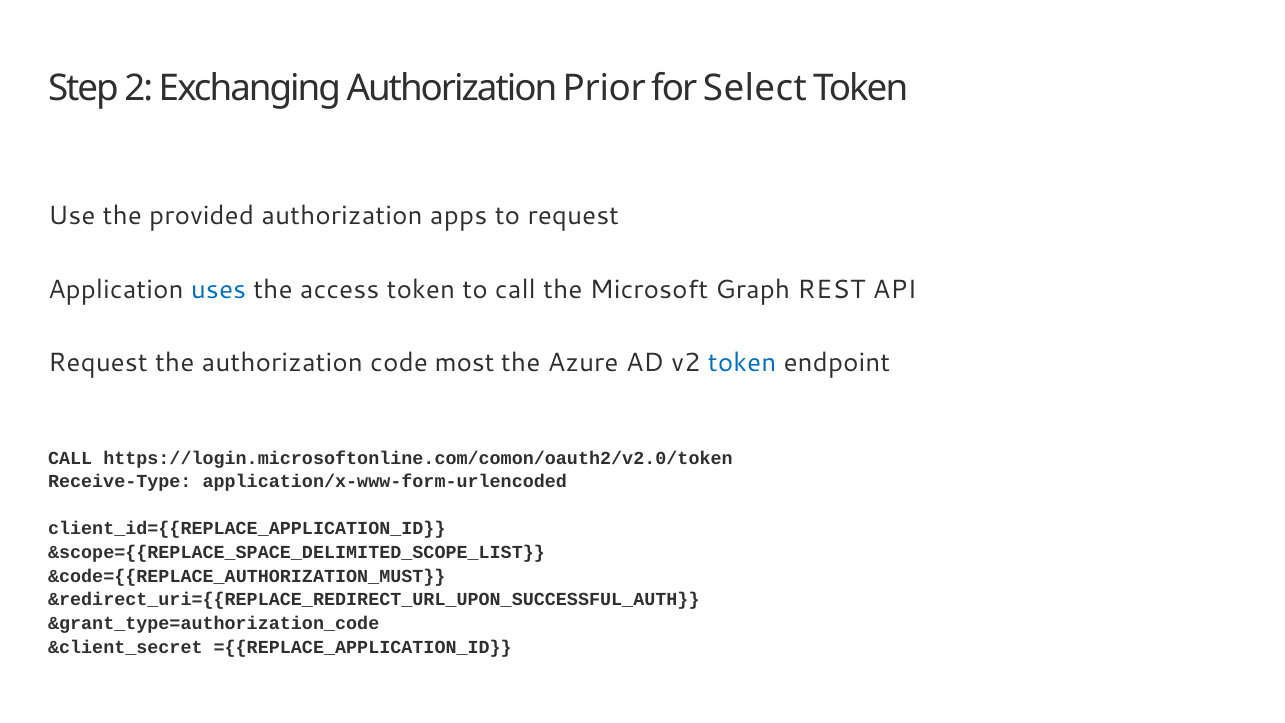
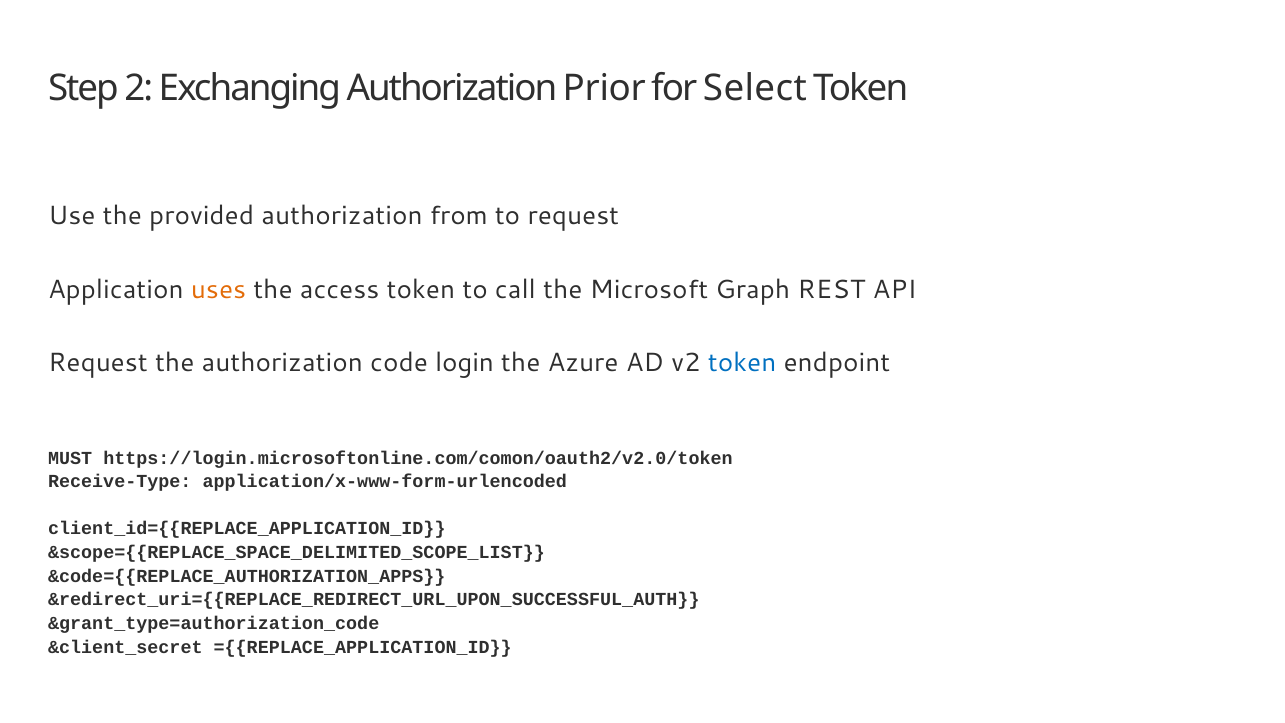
apps: apps -> from (459, 216)
uses colour: blue -> orange (219, 289)
most: most -> login (465, 363)
CALL: CALL -> MUST (70, 458)
&code={{REPLACE_AUTHORIZATION_MUST: &code={{REPLACE_AUTHORIZATION_MUST -> &code={{REPLACE_AUTHORIZATION_APPS (247, 576)
